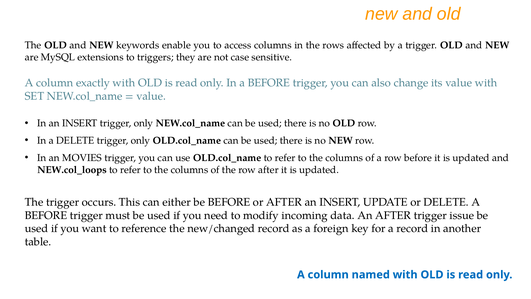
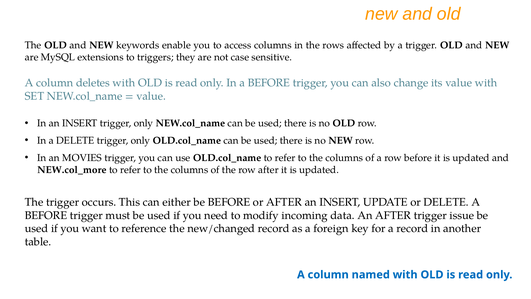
exactly: exactly -> deletes (93, 83)
NEW.col_loops: NEW.col_loops -> NEW.col_more (72, 170)
